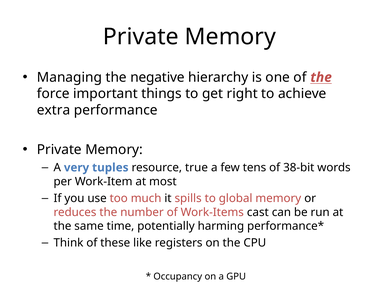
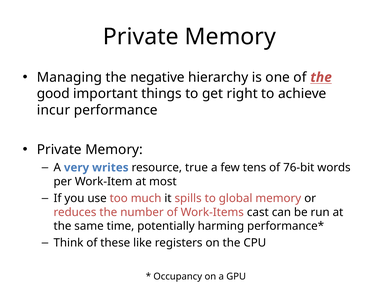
force: force -> good (53, 94)
extra: extra -> incur (54, 110)
tuples: tuples -> writes (110, 168)
38-bit: 38-bit -> 76-bit (299, 168)
